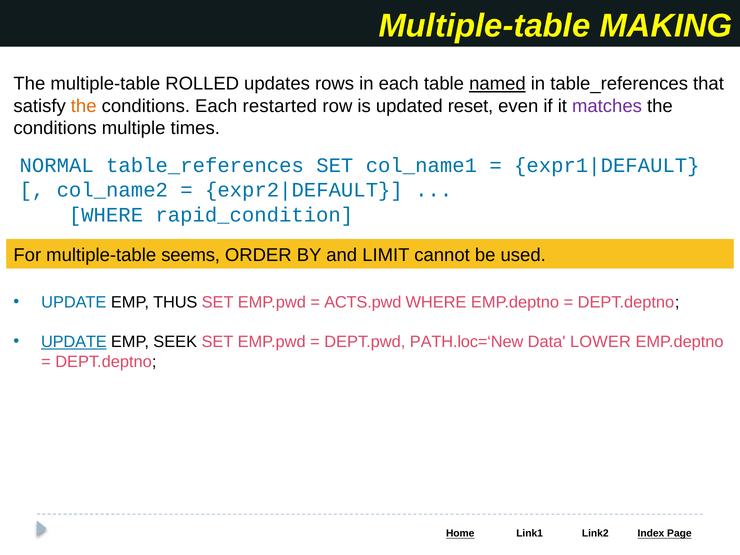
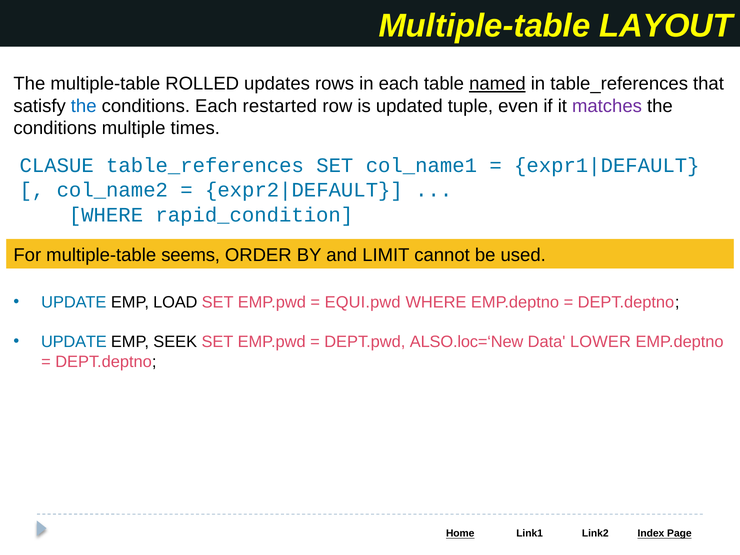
MAKING: MAKING -> LAYOUT (666, 26)
the colour: orange -> blue (84, 106)
reset: reset -> tuple (470, 106)
NORMAL: NORMAL -> CLASUE (57, 165)
THUS: THUS -> LOAD (175, 302)
ACTS.pwd: ACTS.pwd -> EQUI.pwd (363, 302)
UPDATE underline: present -> none (74, 342)
PATH.loc=‘New: PATH.loc=‘New -> ALSO.loc=‘New (467, 342)
